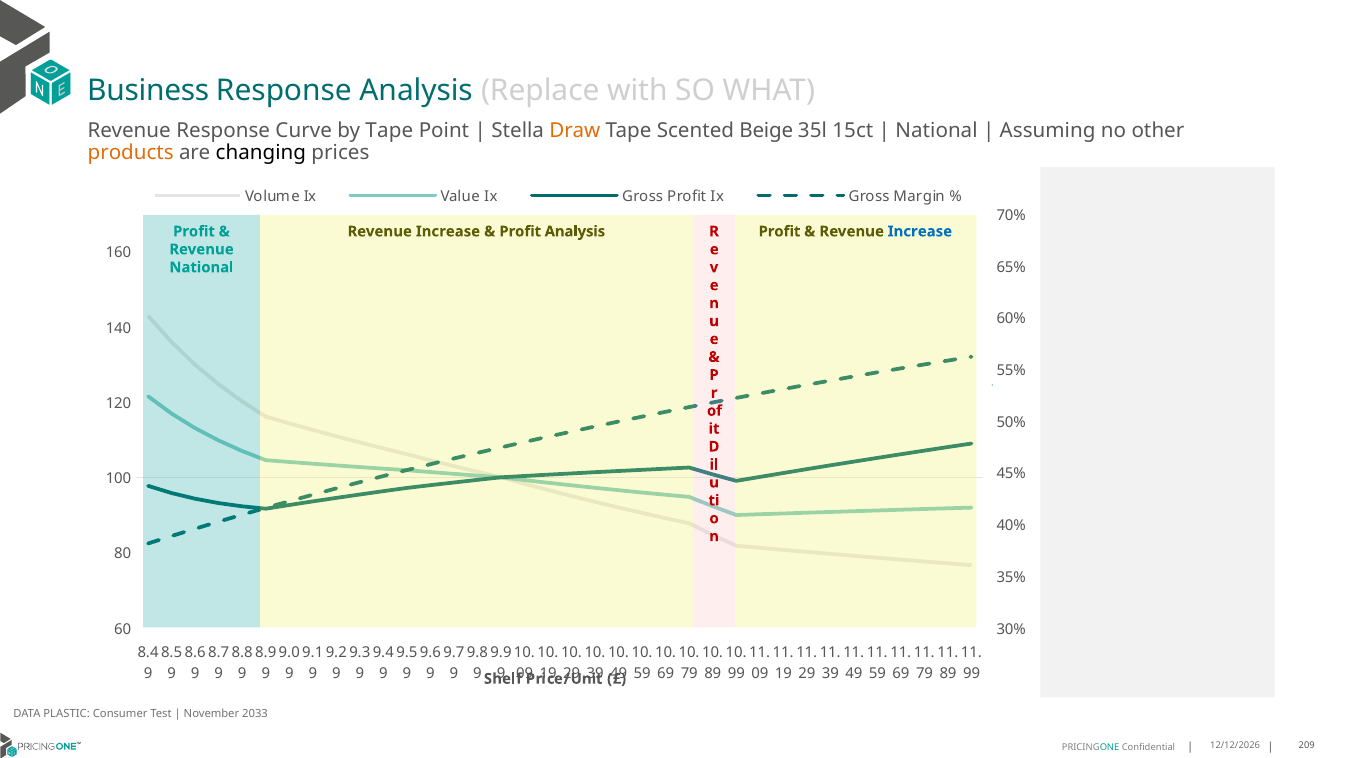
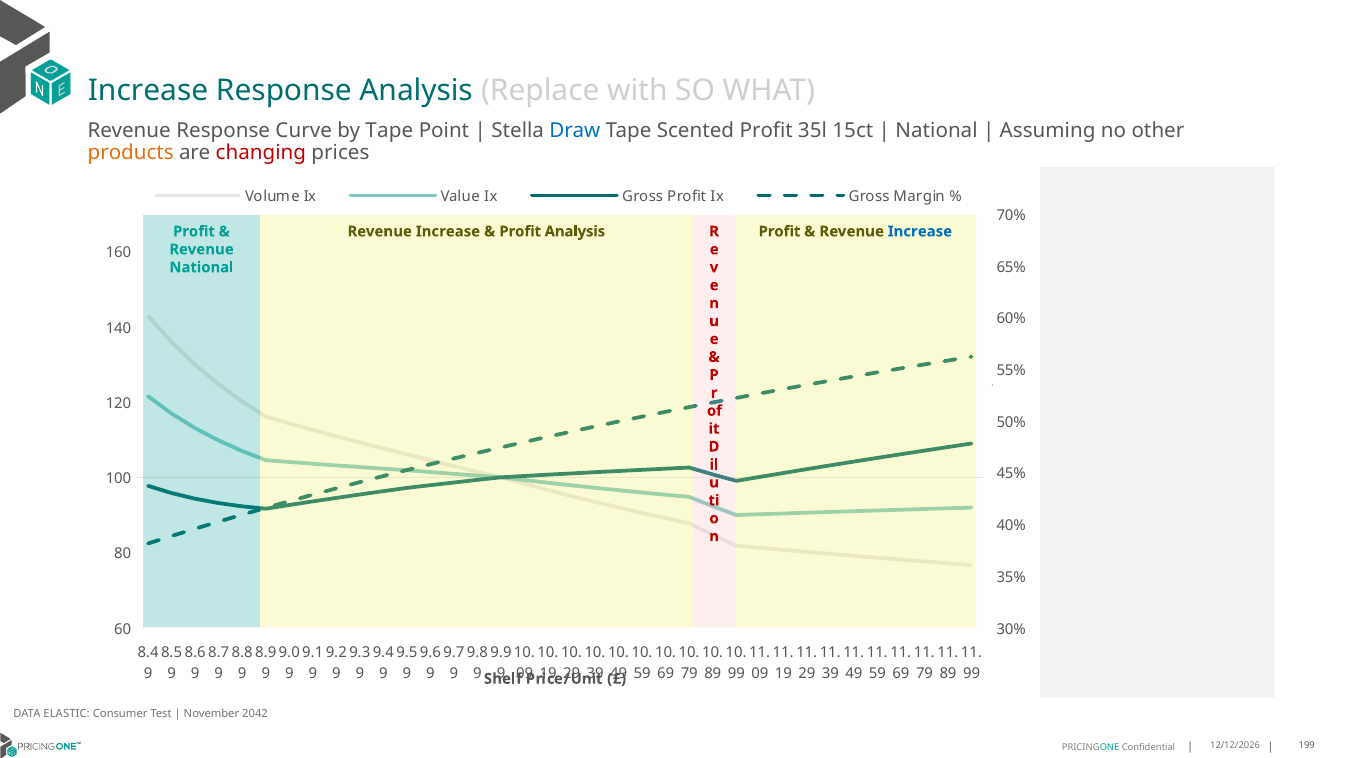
Business: Business -> Increase (148, 91)
Draw colour: orange -> blue (575, 130)
Scented Beige: Beige -> Profit (766, 130)
changing colour: black -> red (261, 153)
PLASTIC: PLASTIC -> ELASTIC (67, 714)
2033: 2033 -> 2042 (255, 714)
209: 209 -> 199 (1307, 746)
